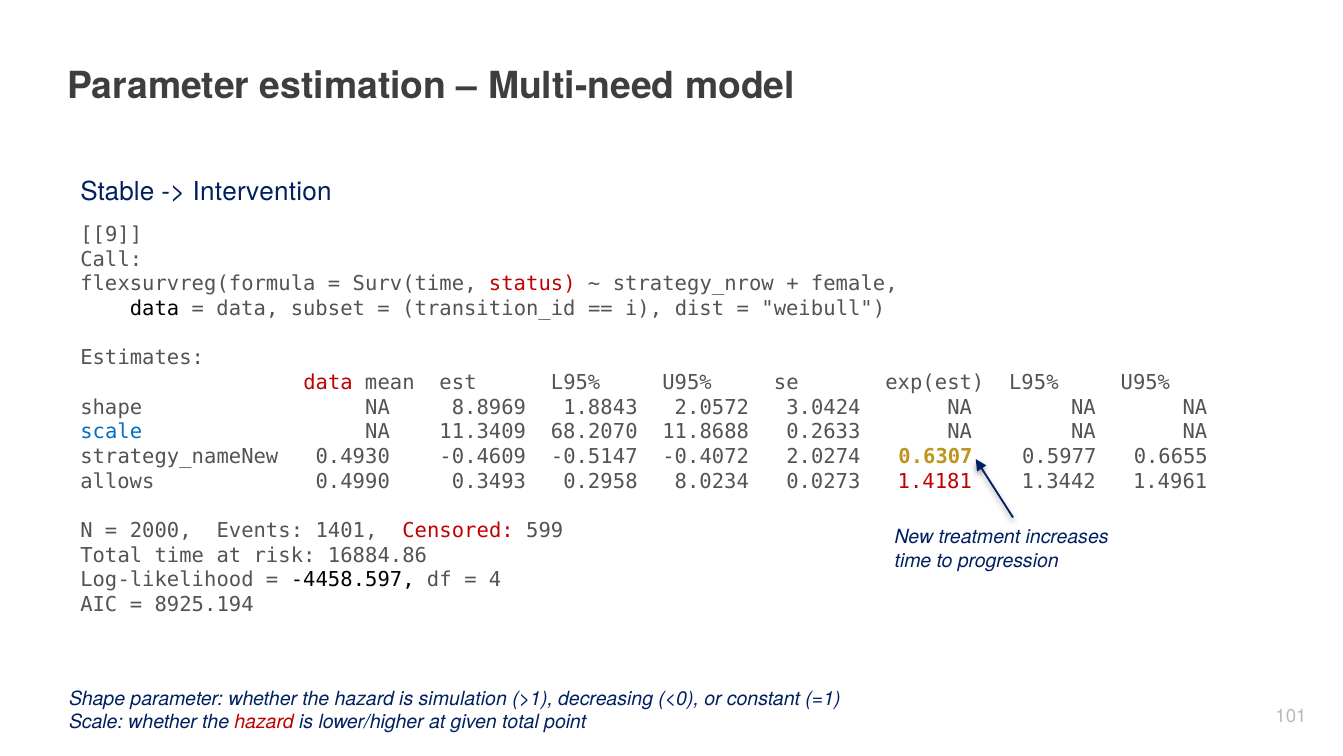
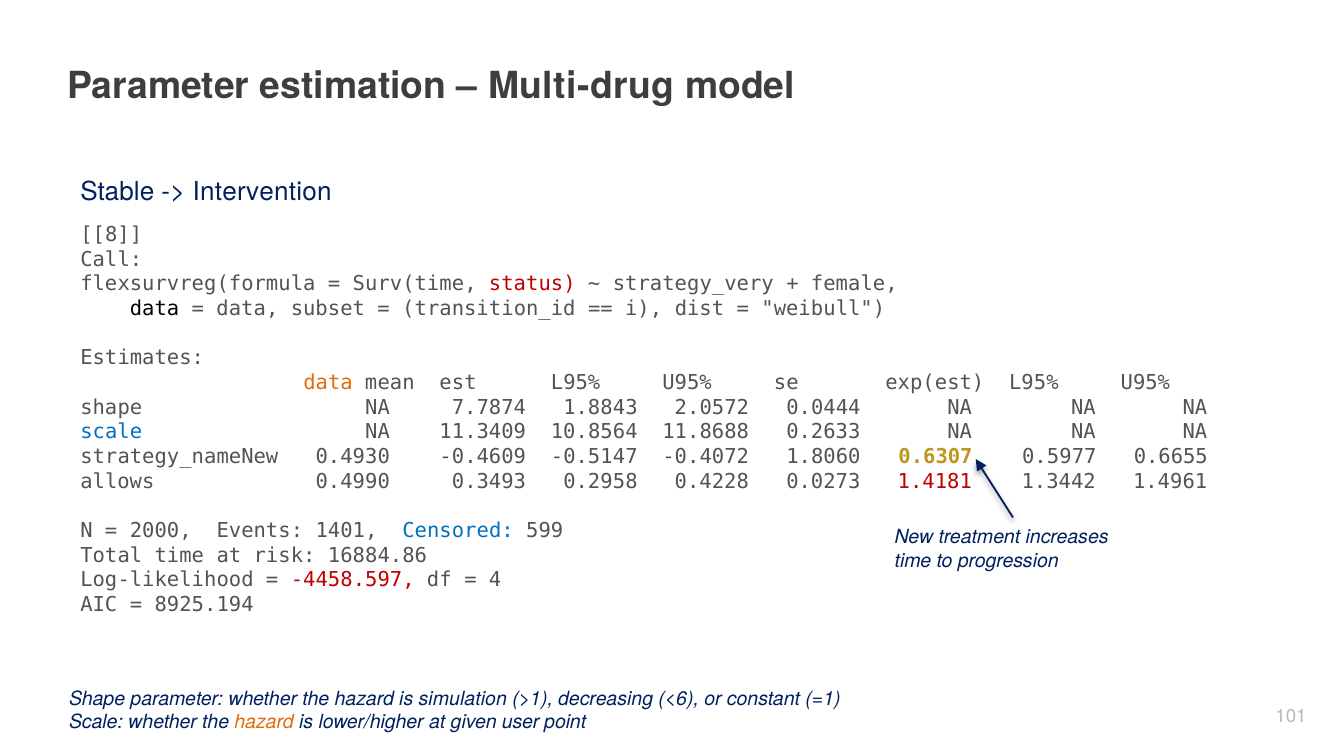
Multi-need: Multi-need -> Multi-drug (581, 87)
9: 9 -> 8 (111, 235)
strategy_nrow: strategy_nrow -> strategy_very (693, 284)
data colour: red -> orange (328, 382)
8.8969: 8.8969 -> 7.7874 (489, 407)
3.0424: 3.0424 -> 0.0444 (823, 407)
68.2070: 68.2070 -> 10.8564 (594, 432)
2.0274: 2.0274 -> 1.8060 (823, 456)
8.0234: 8.0234 -> 0.4228 (712, 481)
Censored colour: red -> blue (458, 530)
-4458.597 colour: black -> red (353, 580)
<0: <0 -> <6 (679, 698)
hazard colour: red -> orange (264, 722)
given total: total -> user (521, 722)
